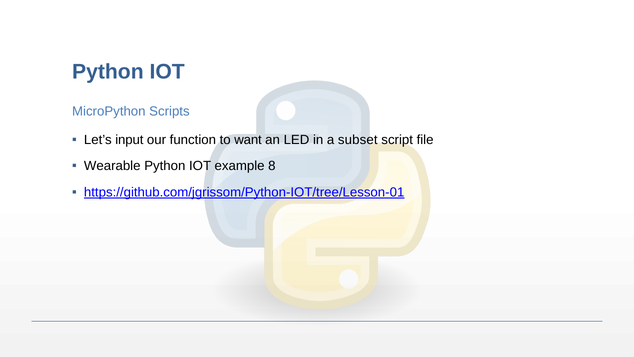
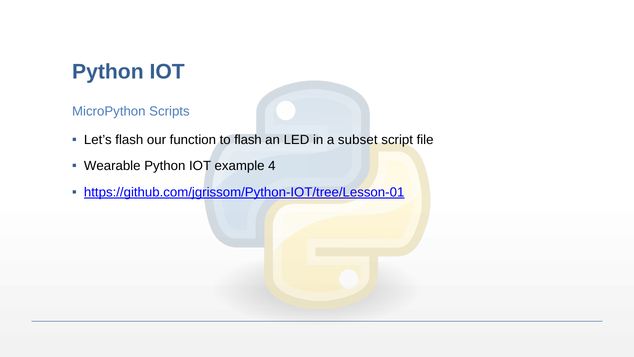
Let’s input: input -> flash (129, 140)
to want: want -> flash (248, 140)
8: 8 -> 4 (272, 166)
